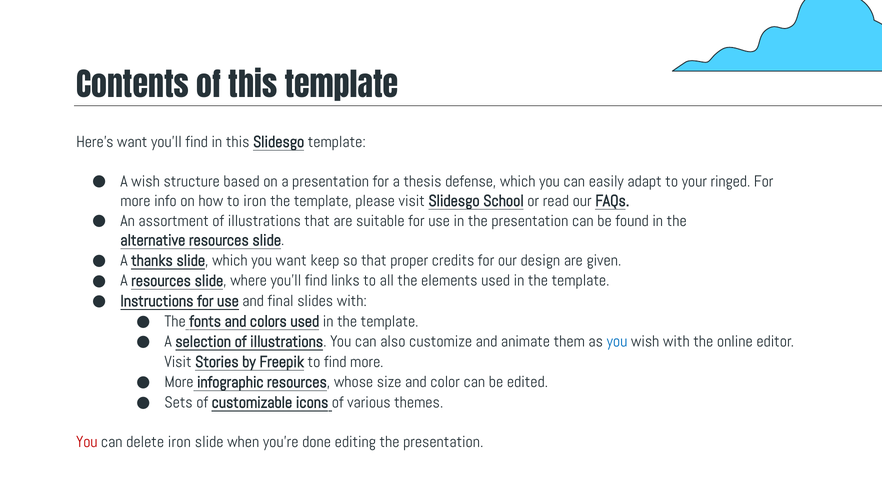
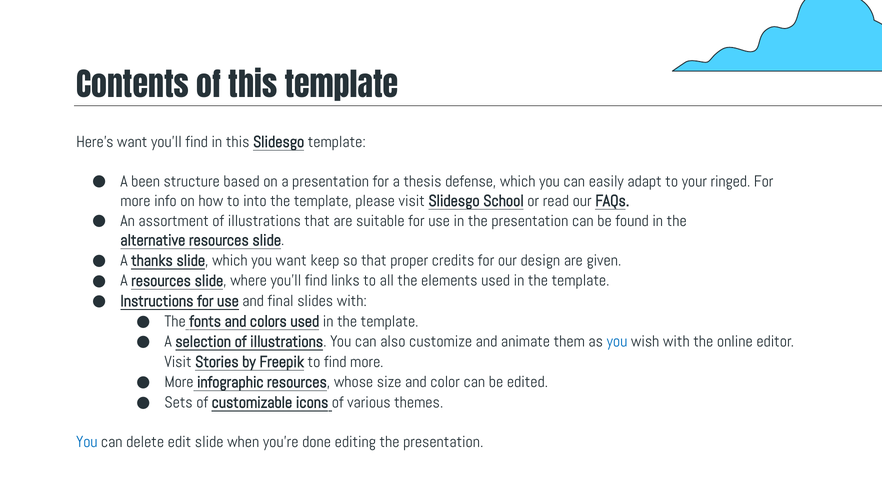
A wish: wish -> been (146, 182)
to iron: iron -> into (255, 201)
You colour: red -> blue (87, 442)
delete iron: iron -> edit (179, 442)
